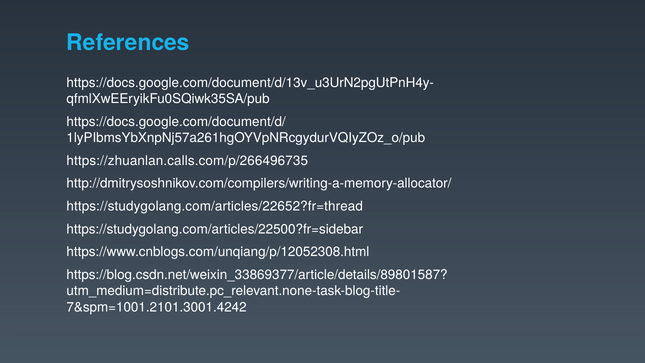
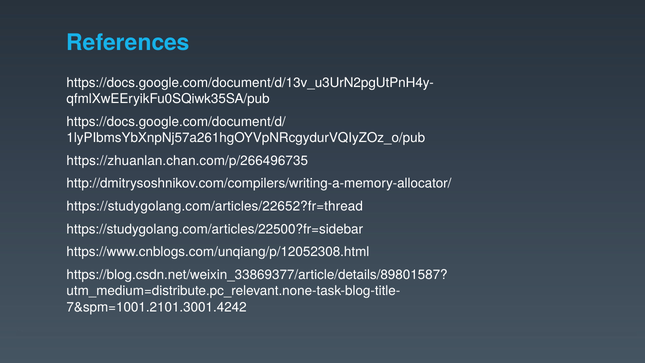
https://zhuanlan.calls.com/p/266496735: https://zhuanlan.calls.com/p/266496735 -> https://zhuanlan.chan.com/p/266496735 (187, 161)
